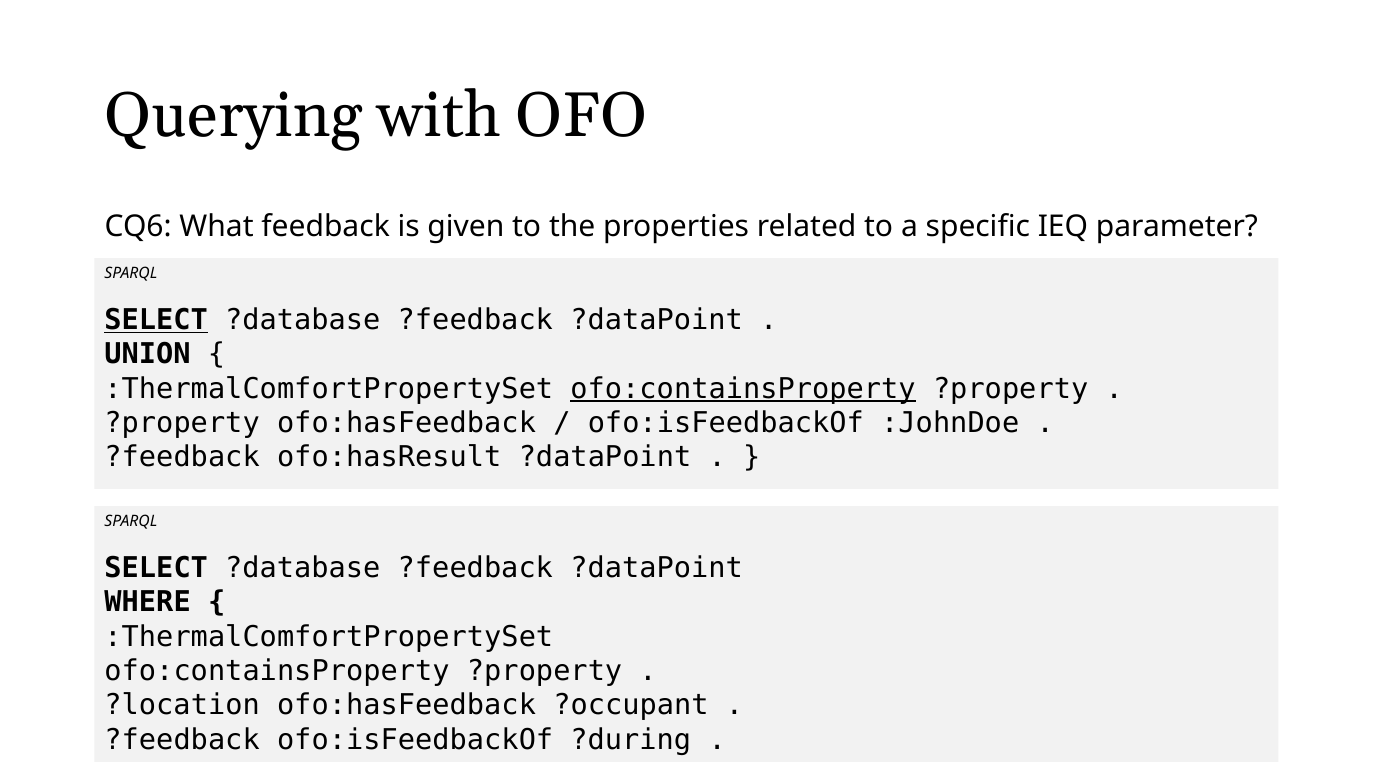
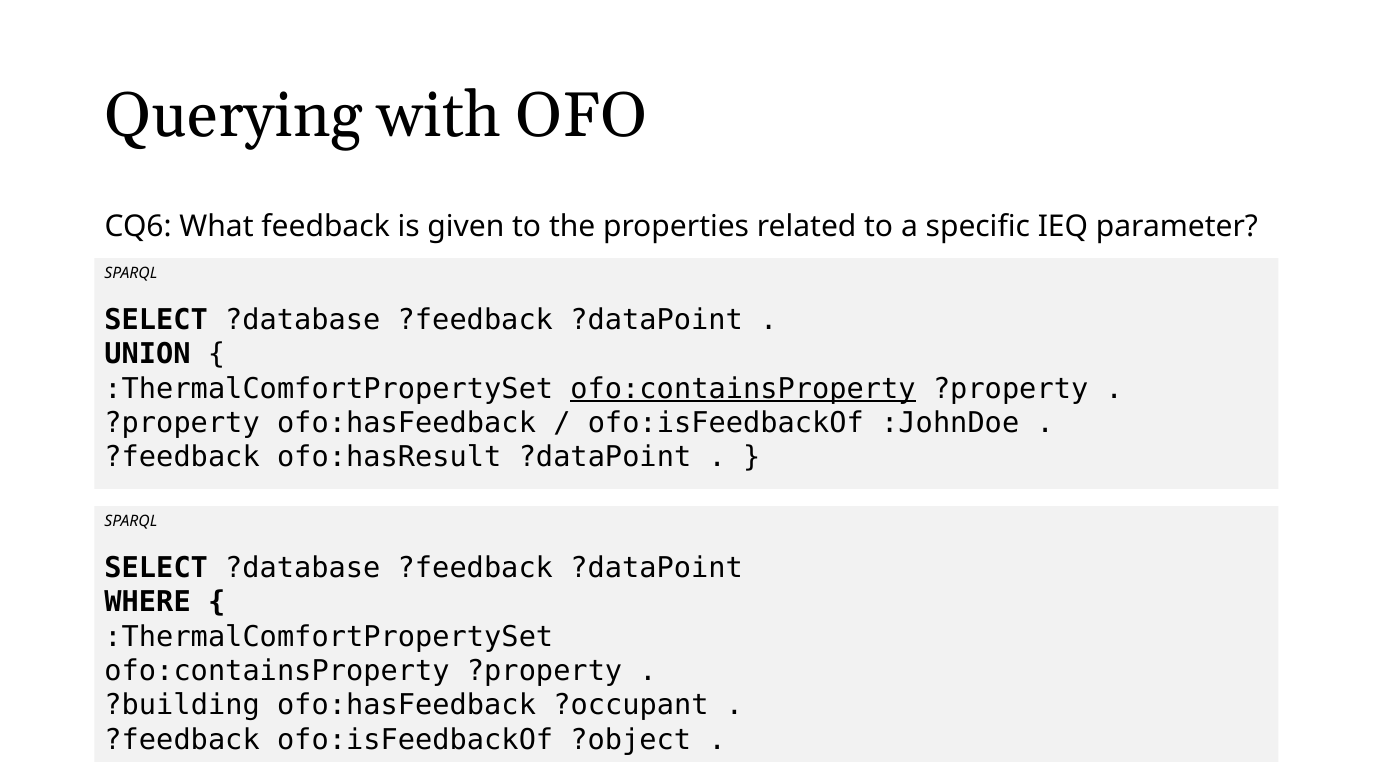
SELECT underline: present -> none (156, 320)
?location: ?location -> ?building (182, 706)
?during: ?during -> ?object (631, 740)
